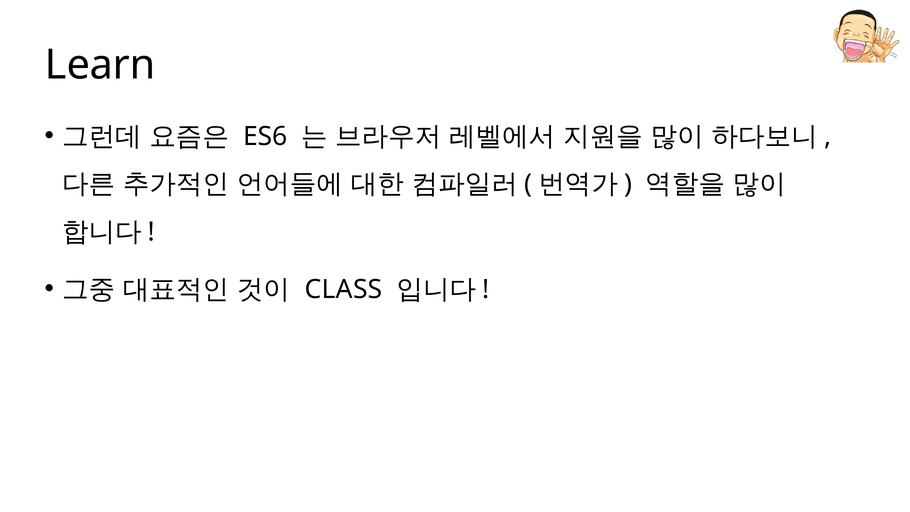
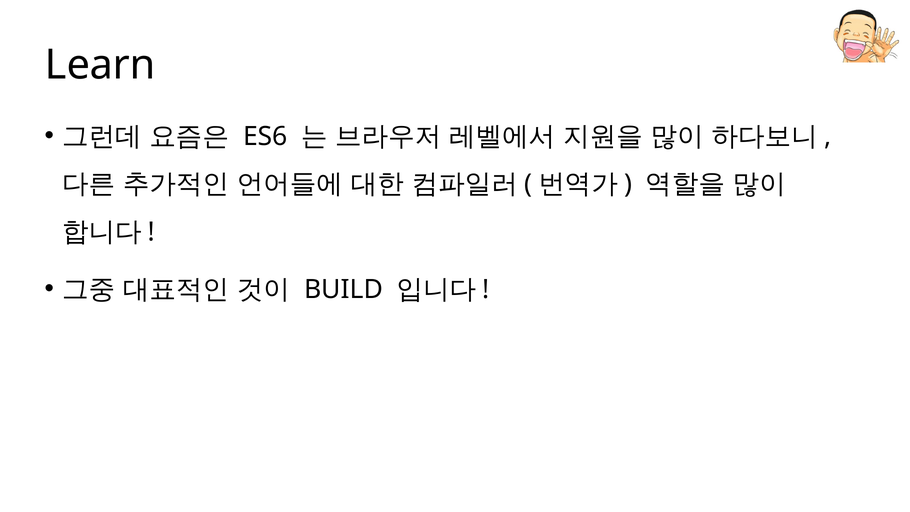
CLASS: CLASS -> BUILD (344, 289)
